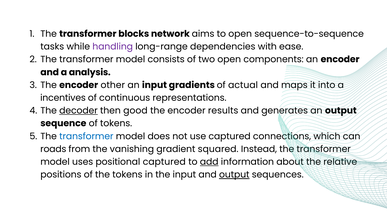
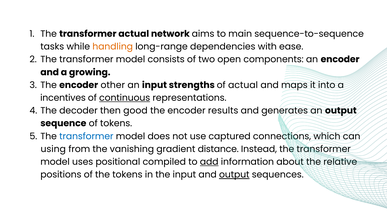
transformer blocks: blocks -> actual (134, 34)
to open: open -> main (240, 34)
handling colour: purple -> orange (113, 47)
analysis: analysis -> growing (90, 72)
gradients: gradients -> strengths (192, 85)
continuous underline: none -> present (125, 98)
decoder underline: present -> none (78, 111)
roads: roads -> using (53, 149)
squared: squared -> distance (218, 149)
positional captured: captured -> compiled (164, 162)
